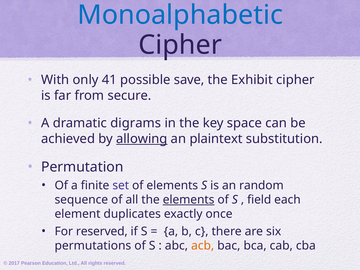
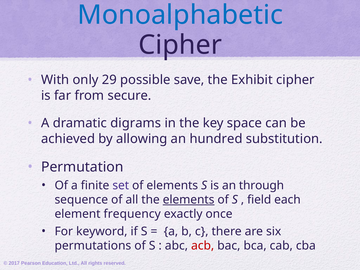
41: 41 -> 29 (109, 80)
allowing underline: present -> none (142, 139)
plaintext: plaintext -> hundred (216, 139)
random: random -> through (261, 185)
duplicates: duplicates -> frequency (132, 214)
For reserved: reserved -> keyword (102, 231)
acb colour: orange -> red (203, 246)
